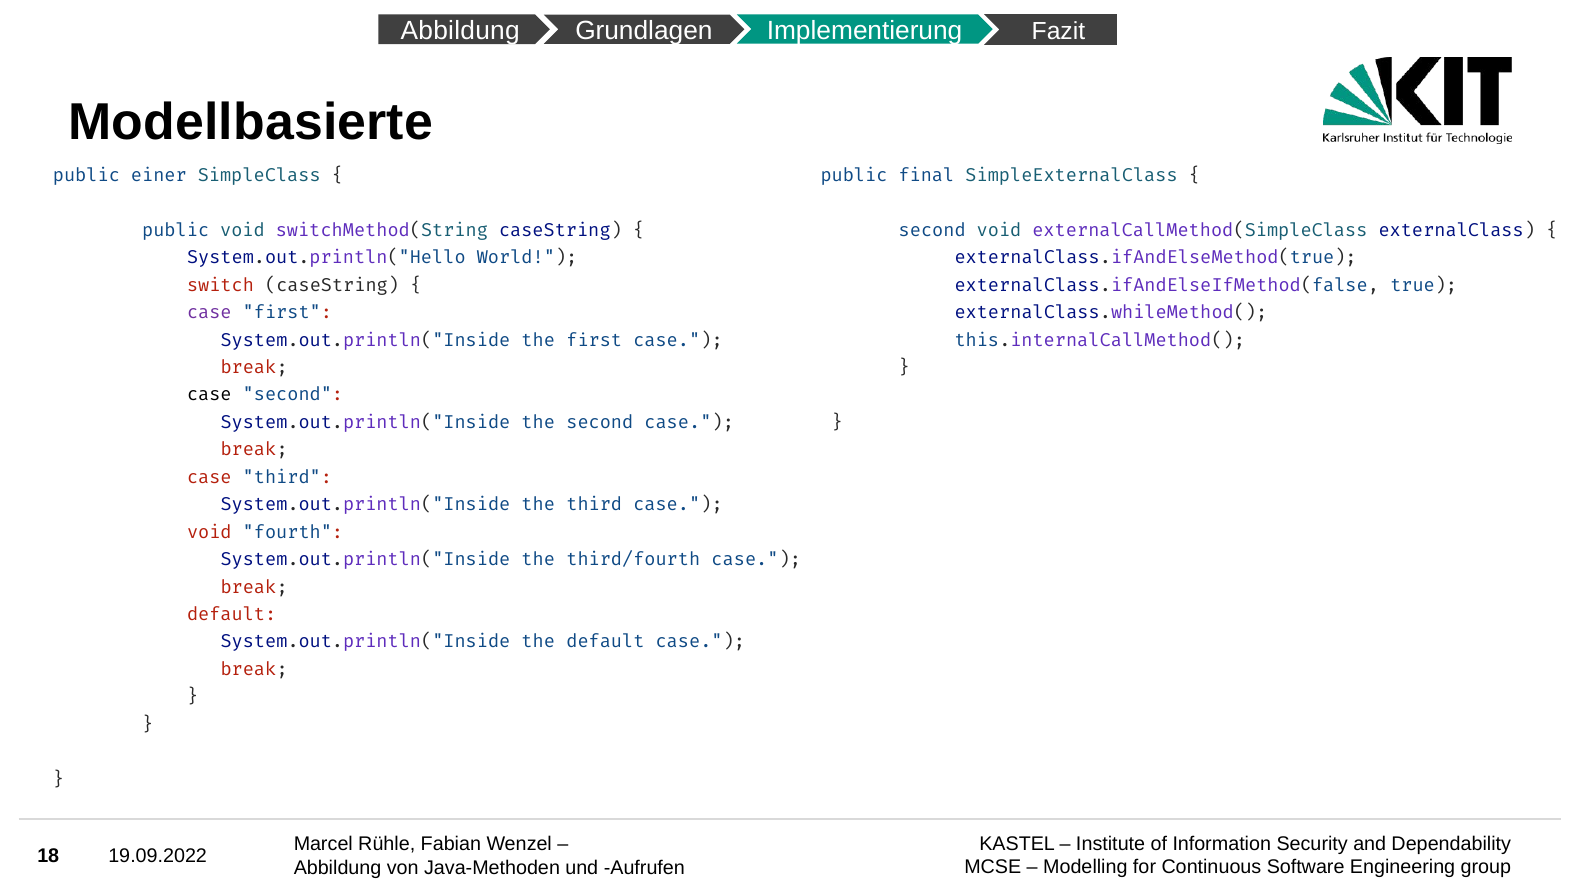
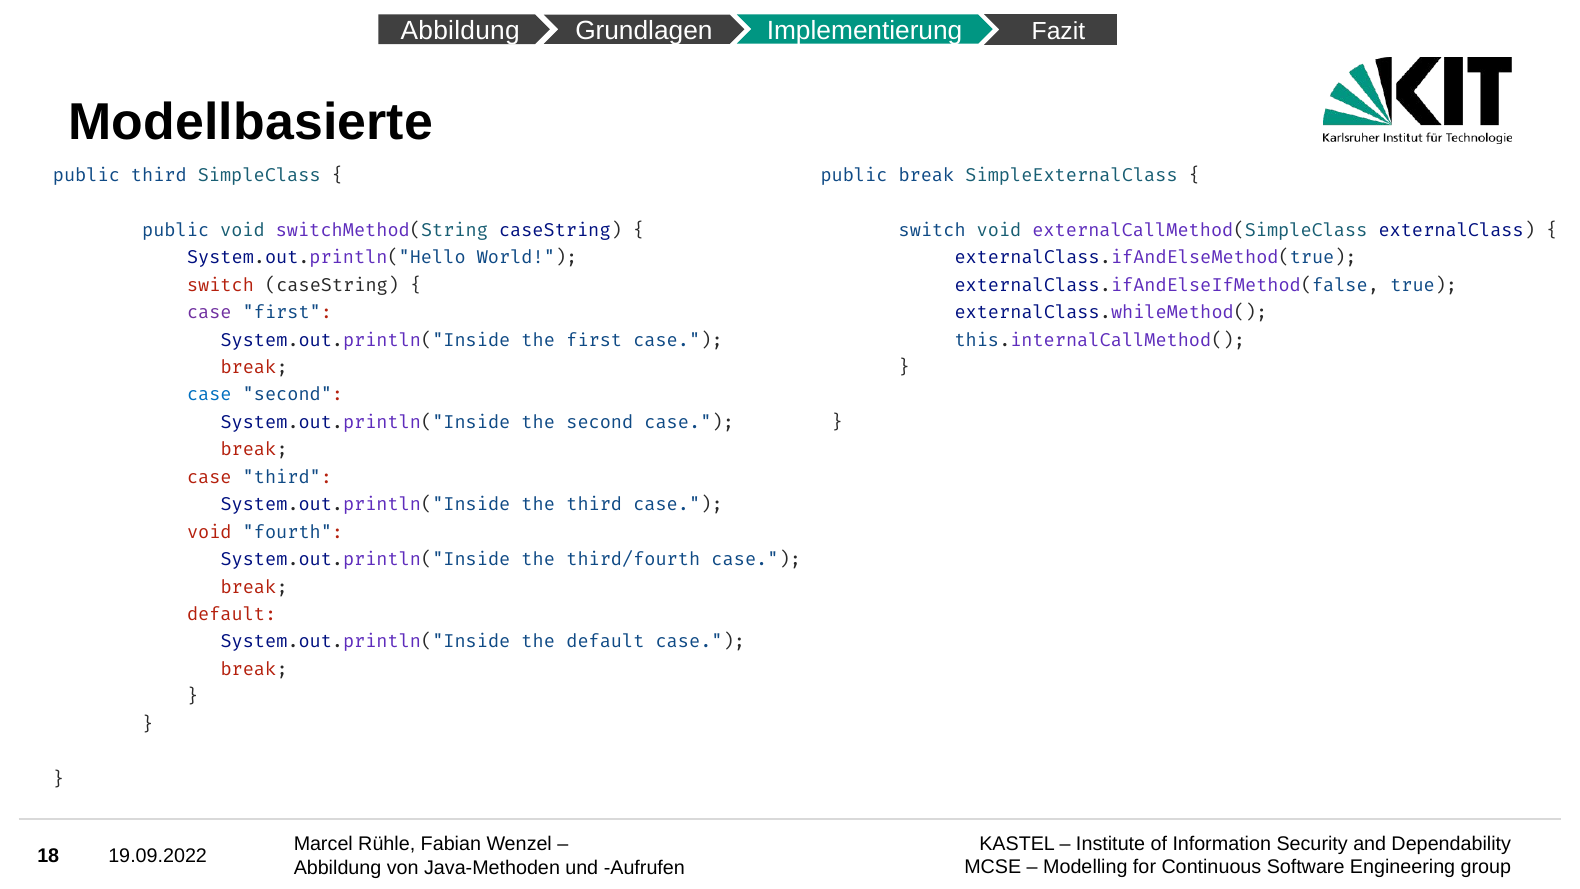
public einer: einer -> third (159, 175)
public final: final -> break (926, 175)
second: second -> switch (932, 230)
case colour: black -> blue (209, 395)
